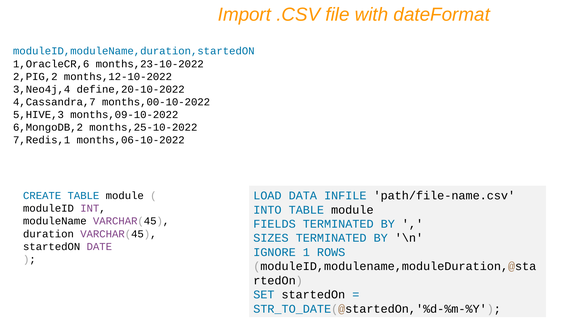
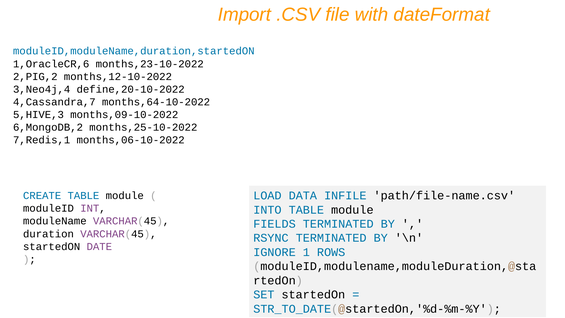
months,00-10-2022: months,00-10-2022 -> months,64-10-2022 (156, 102)
SIZES: SIZES -> RSYNC (271, 238)
